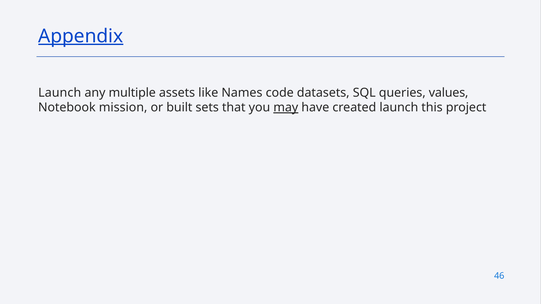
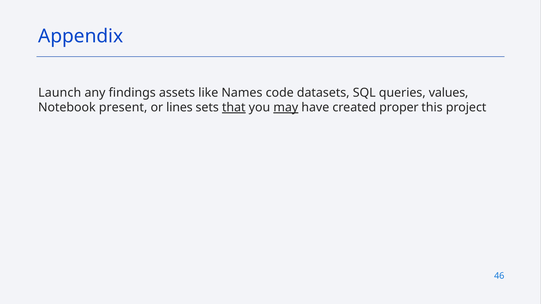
Appendix underline: present -> none (81, 36)
multiple: multiple -> findings (132, 93)
mission: mission -> present (123, 108)
built: built -> lines (179, 108)
that underline: none -> present (234, 108)
created launch: launch -> proper (399, 108)
